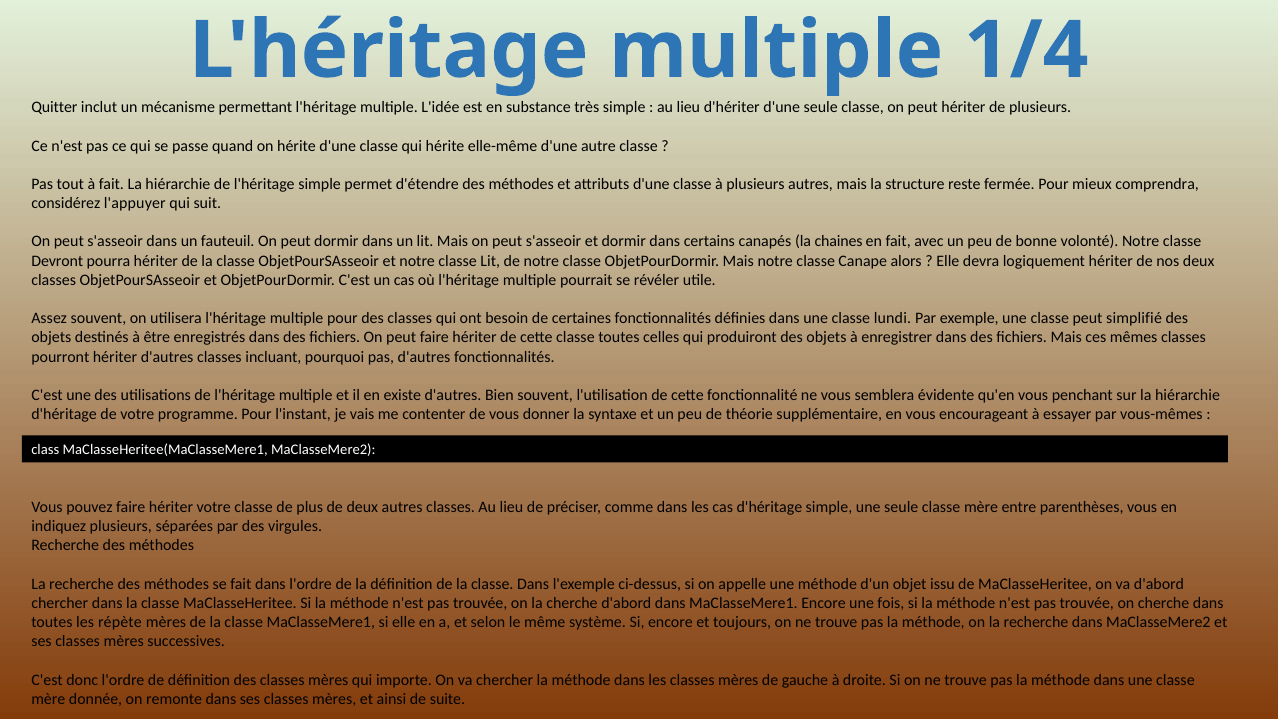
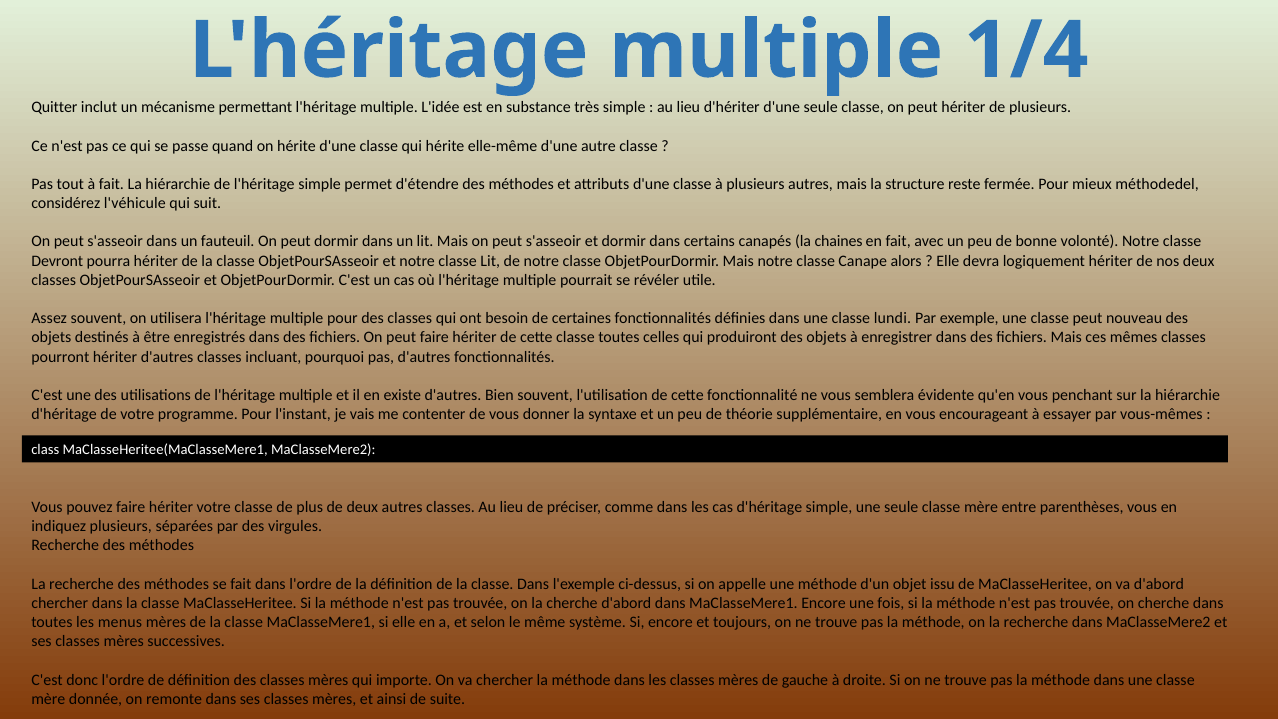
comprendra: comprendra -> méthodedel (1157, 184)
l'appuyer: l'appuyer -> l'véhicule (135, 203)
simplifié: simplifié -> nouveau (1134, 318)
répète: répète -> menus (120, 622)
